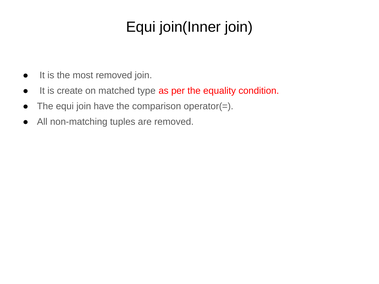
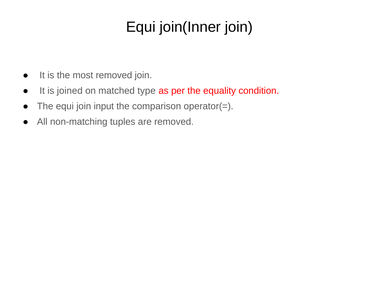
create: create -> joined (70, 91)
have: have -> input (104, 106)
